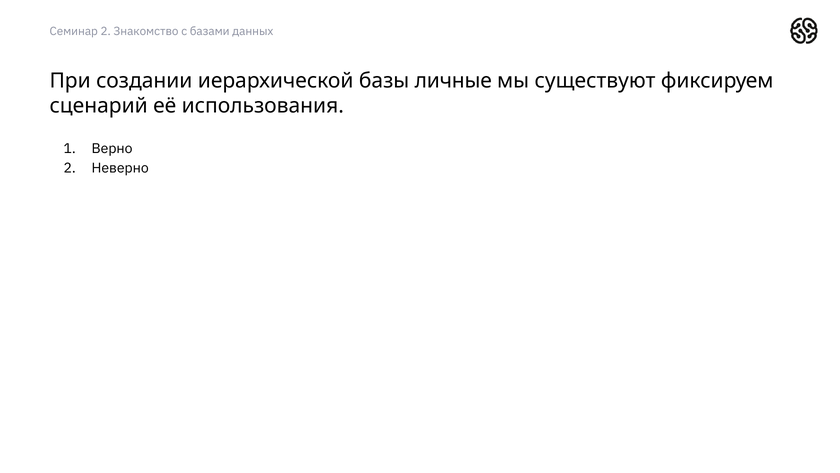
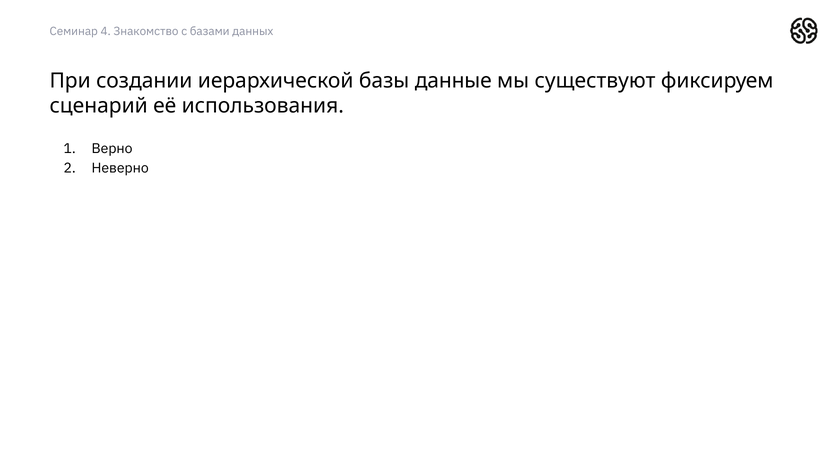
Семинар 2: 2 -> 4 (106, 31)
личные: личные -> данные (453, 81)
